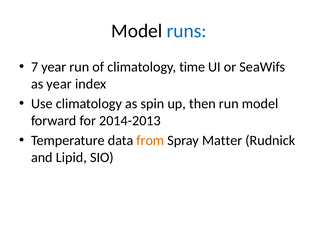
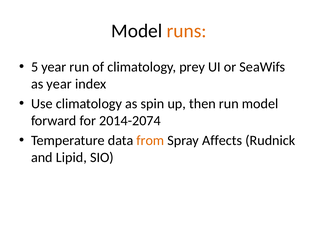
runs colour: blue -> orange (187, 31)
7: 7 -> 5 (35, 67)
time: time -> prey (192, 67)
2014-2013: 2014-2013 -> 2014-2074 (130, 120)
Matter: Matter -> Affects (222, 140)
